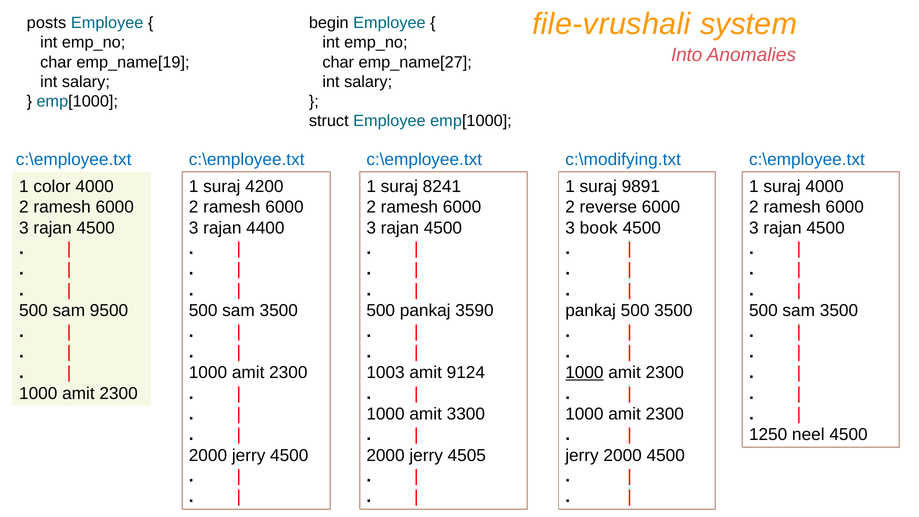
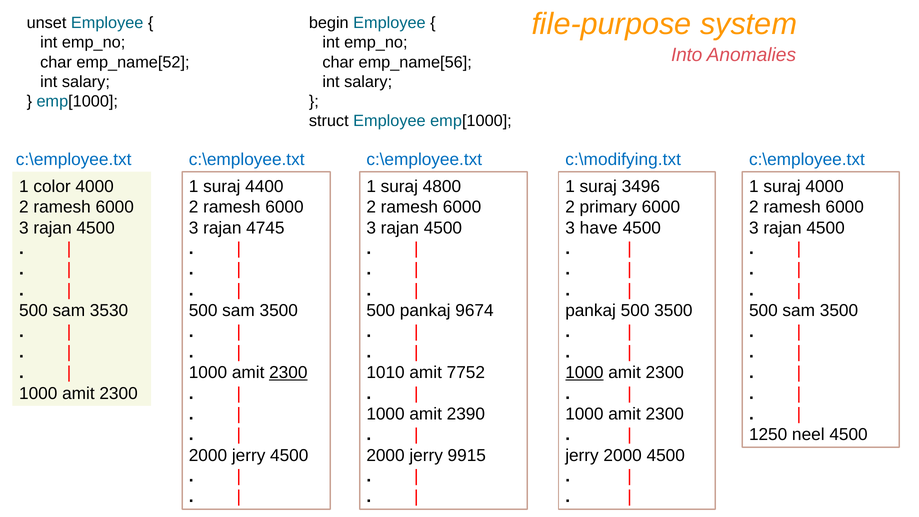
file-vrushali: file-vrushali -> file-purpose (612, 24)
posts: posts -> unset (47, 23)
emp_name[19: emp_name[19 -> emp_name[52 (133, 62)
emp_name[27: emp_name[27 -> emp_name[56 (415, 62)
4200: 4200 -> 4400 (264, 187)
8241: 8241 -> 4800 (442, 187)
9891: 9891 -> 3496 (641, 187)
reverse: reverse -> primary (608, 207)
4400: 4400 -> 4745 (265, 228)
book: book -> have (599, 228)
9500: 9500 -> 3530 (109, 311)
3590: 3590 -> 9674 (474, 311)
2300 underline: none -> present (288, 373)
1003: 1003 -> 1010 (386, 373)
9124: 9124 -> 7752 (466, 373)
3300: 3300 -> 2390 (466, 414)
4505: 4505 -> 9915 (467, 455)
